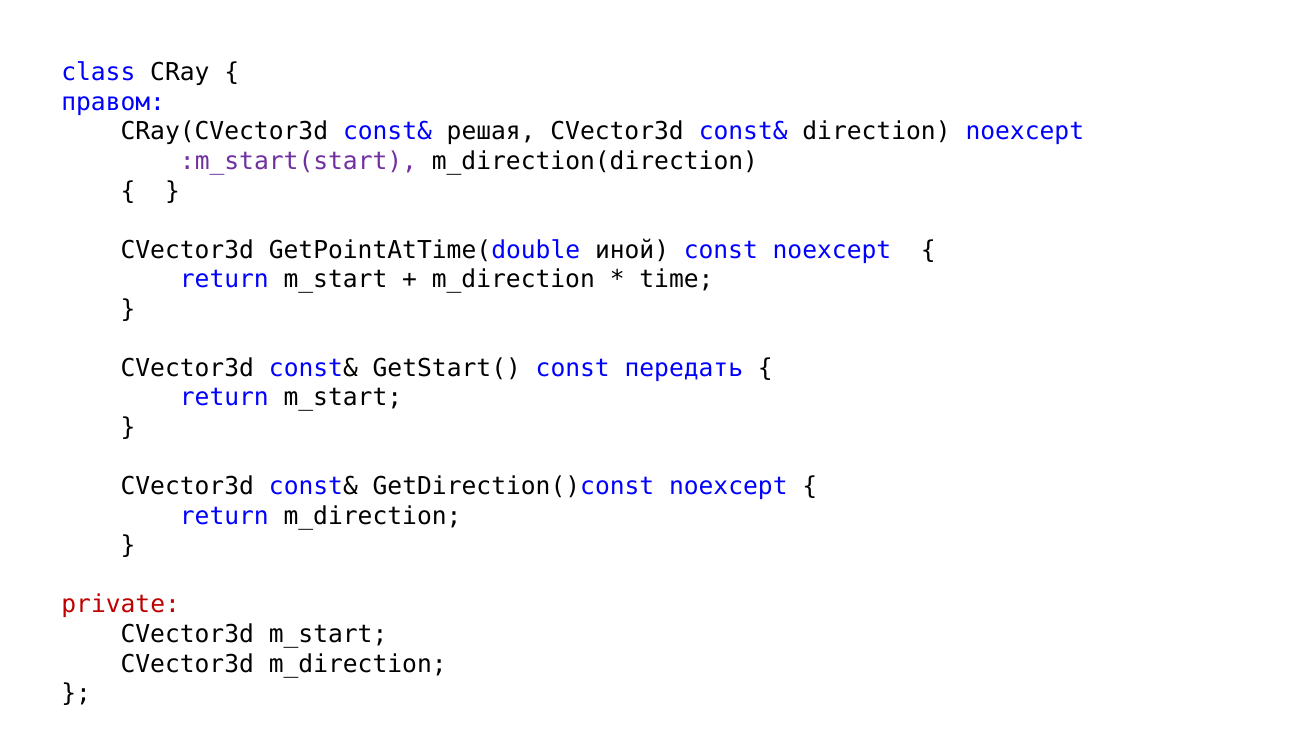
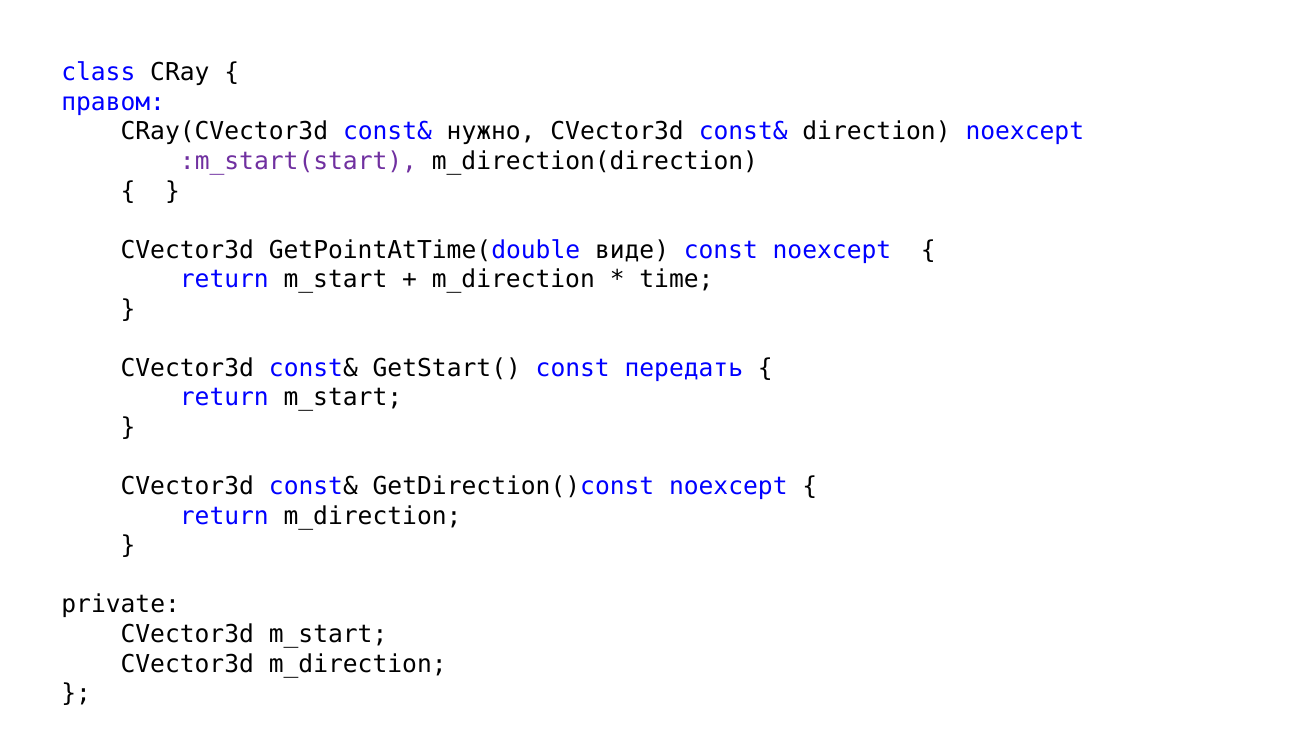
решая: решая -> нужно (491, 132)
иной: иной -> виде (632, 250)
private colour: red -> black (121, 605)
